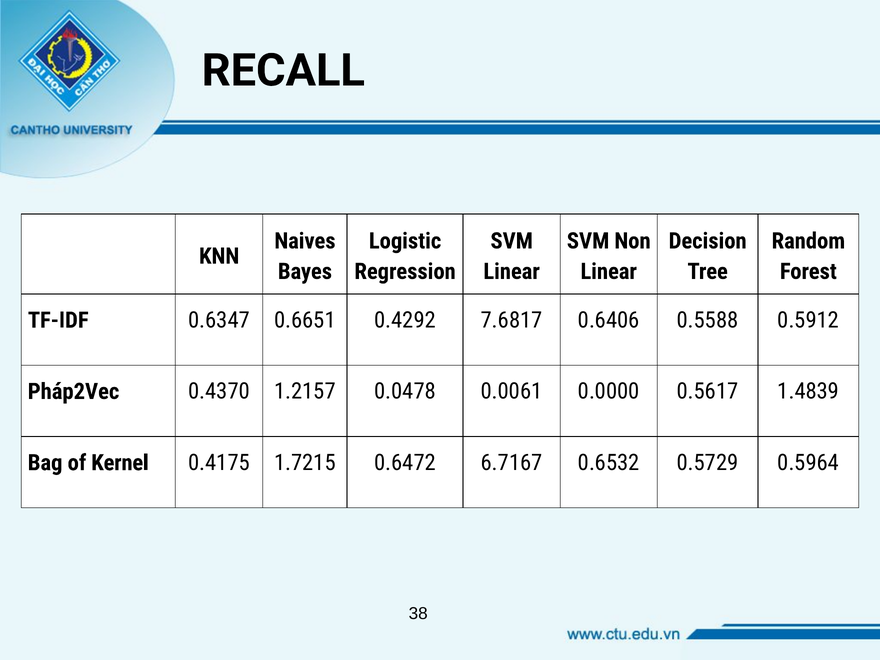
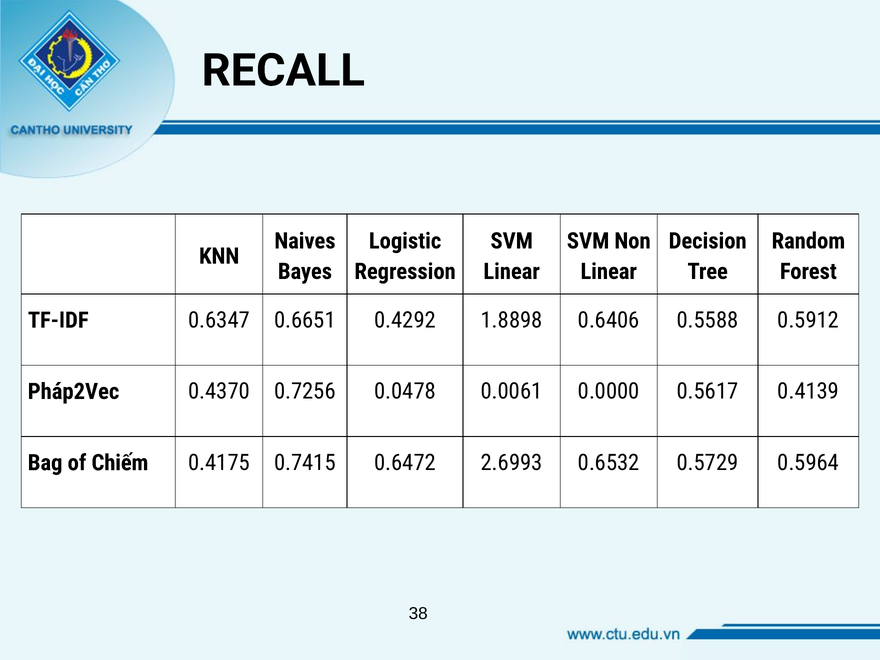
7.6817: 7.6817 -> 1.8898 (512, 320)
1.2157: 1.2157 -> 0.7256 (305, 392)
1.4839: 1.4839 -> 0.4139 (808, 392)
Kernel: Kernel -> Chiếm (120, 463)
1.7215: 1.7215 -> 0.7415 (305, 463)
6.7167: 6.7167 -> 2.6993 (512, 463)
